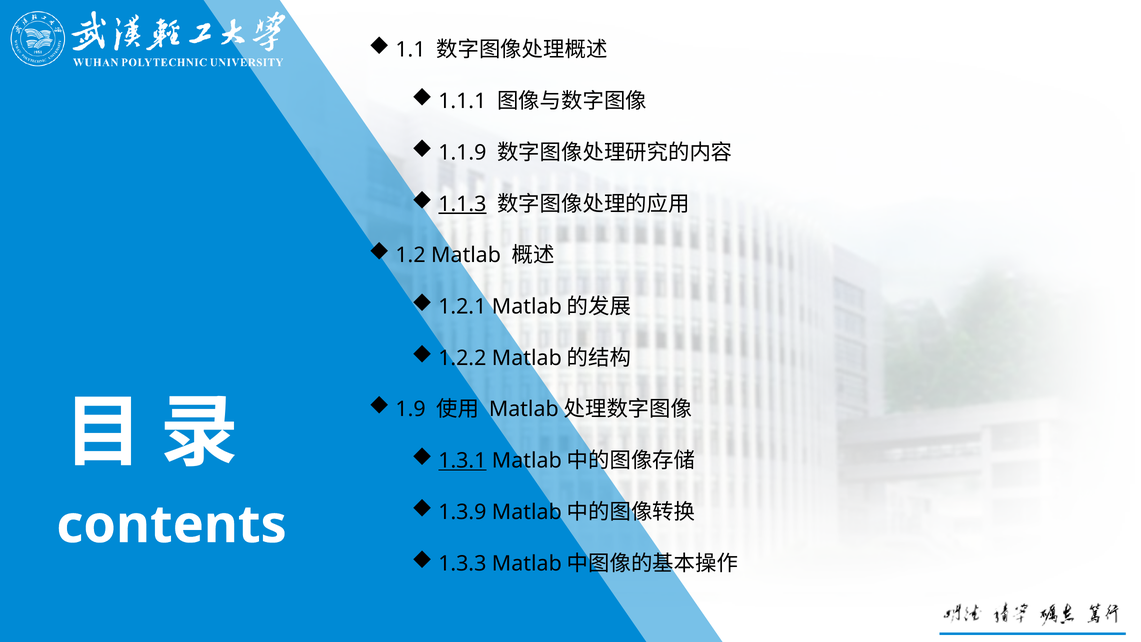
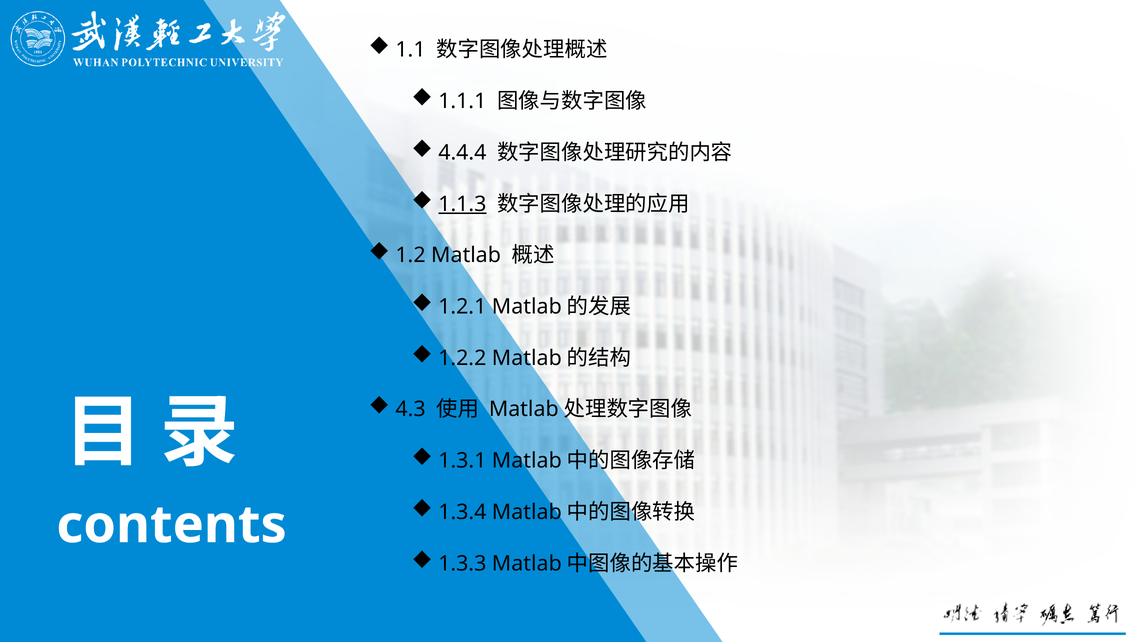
1.1.9: 1.1.9 -> 4.4.4 (462, 153)
1.9: 1.9 -> 4.3 (411, 409)
1.3.1 underline: present -> none (462, 461)
1.3.9: 1.3.9 -> 1.3.4 (462, 512)
